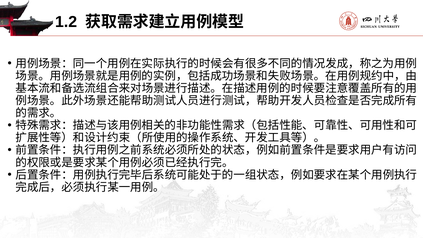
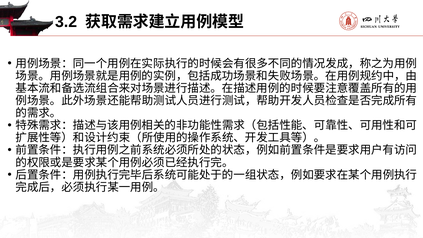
1.2: 1.2 -> 3.2 (66, 22)
